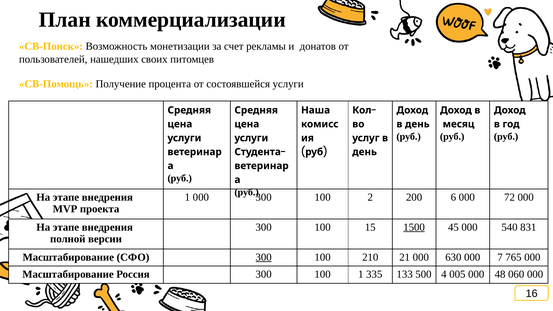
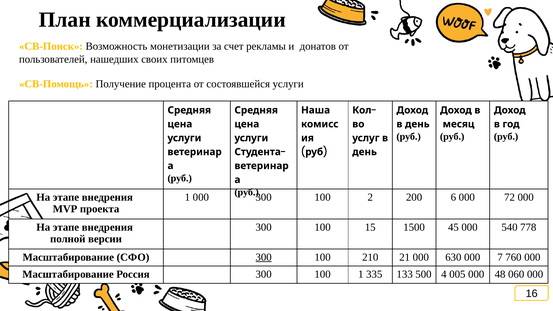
1500 underline: present -> none (414, 227)
831: 831 -> 778 (528, 227)
765: 765 -> 760 (513, 257)
